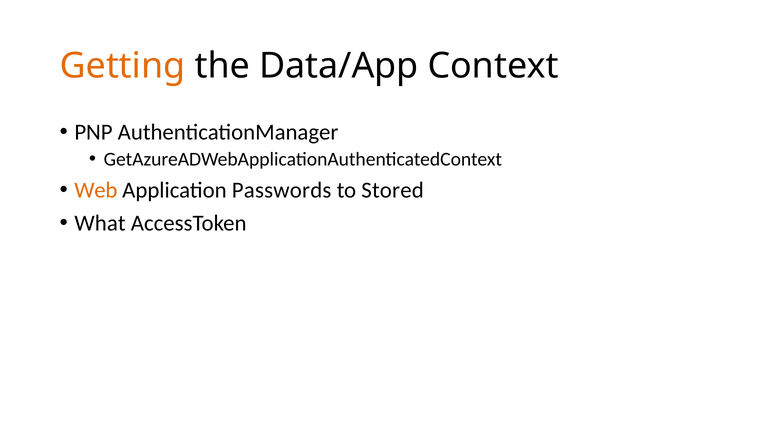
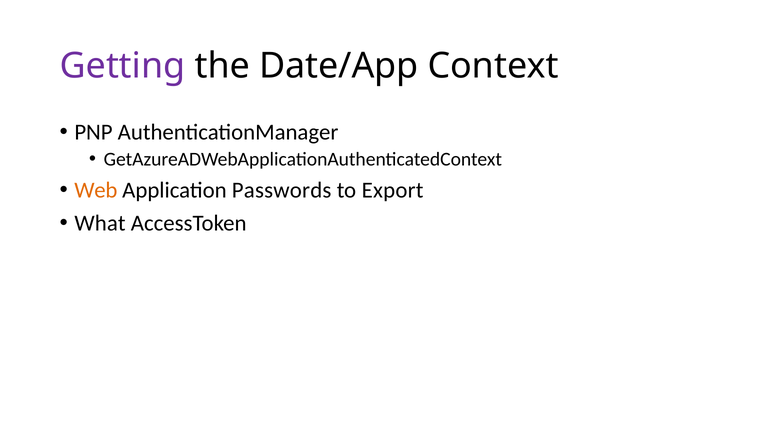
Getting colour: orange -> purple (123, 66)
Data/App: Data/App -> Date/App (339, 66)
Stored: Stored -> Export (393, 190)
